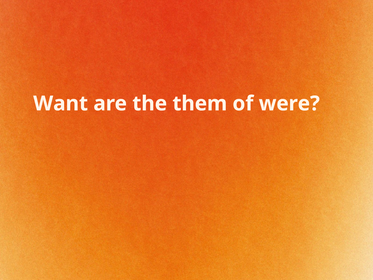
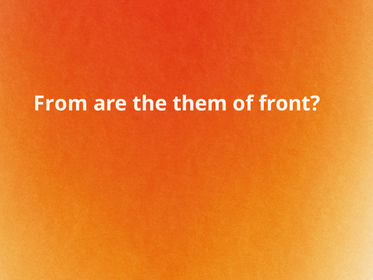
Want: Want -> From (60, 103)
were: were -> front (289, 103)
